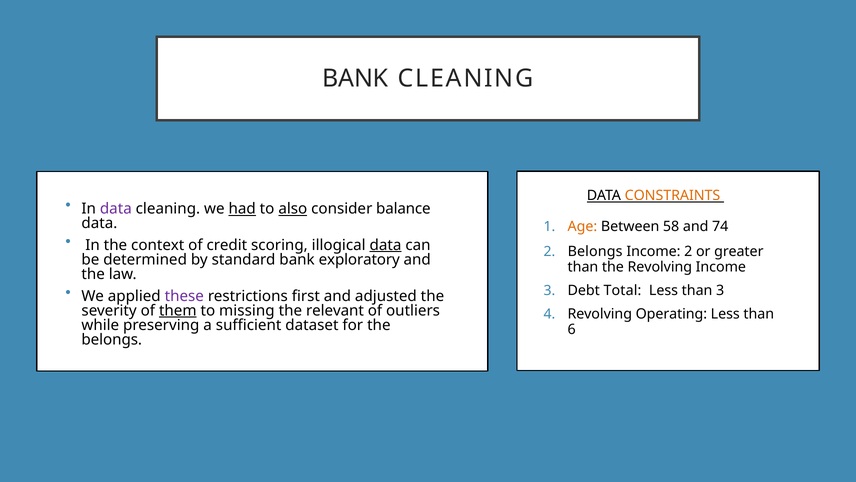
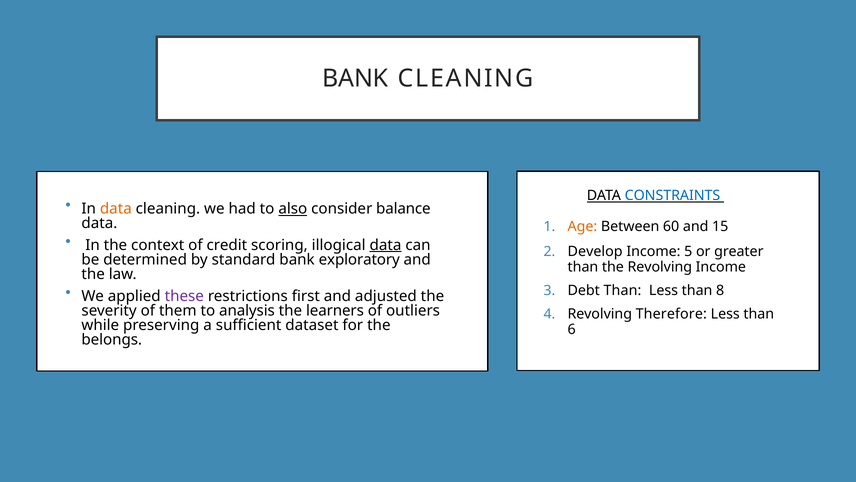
CONSTRAINTS colour: orange -> blue (672, 195)
data colour: purple -> orange (116, 209)
had underline: present -> none (242, 209)
58: 58 -> 60 (671, 226)
74: 74 -> 15 (720, 226)
2 Belongs: Belongs -> Develop (595, 251)
Income 2: 2 -> 5 (688, 251)
Debt Total: Total -> Than (622, 290)
than 3: 3 -> 8 (720, 290)
them underline: present -> none (178, 310)
missing: missing -> analysis (247, 310)
relevant: relevant -> learners (335, 310)
Operating: Operating -> Therefore (671, 314)
